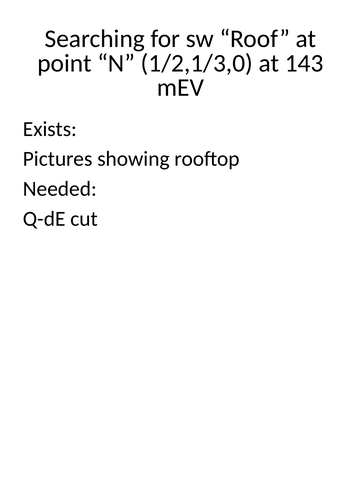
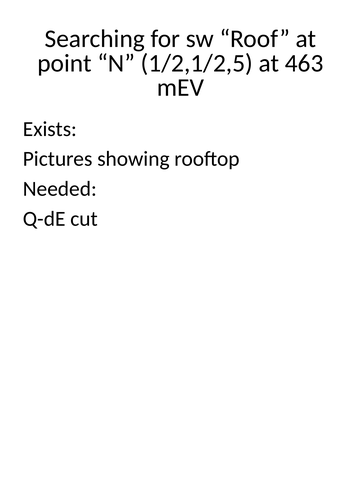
1/2,1/3,0: 1/2,1/3,0 -> 1/2,1/2,5 (197, 63)
143: 143 -> 463 (304, 63)
